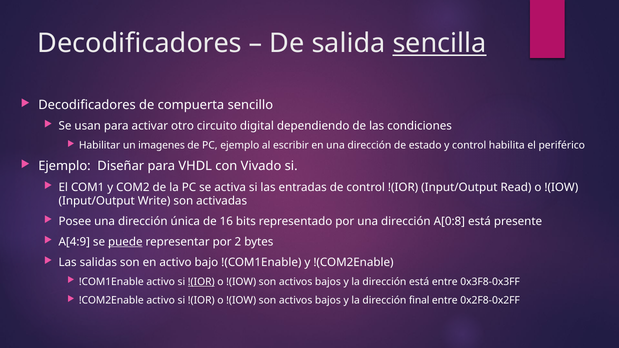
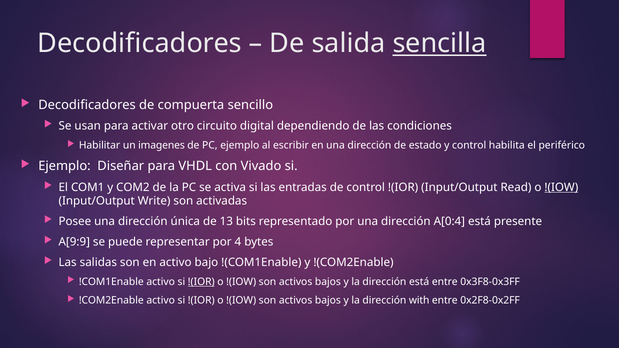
!(IOW underline: none -> present (561, 187)
16: 16 -> 13 (226, 222)
A[0:8: A[0:8 -> A[0:4 (449, 222)
A[4:9: A[4:9 -> A[9:9 (74, 242)
puede underline: present -> none (125, 242)
2: 2 -> 4 (238, 242)
final: final -> with (419, 301)
